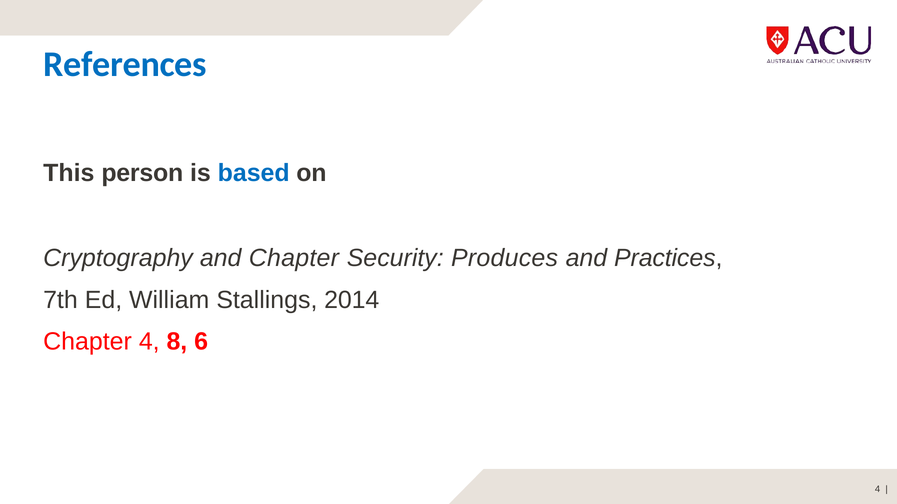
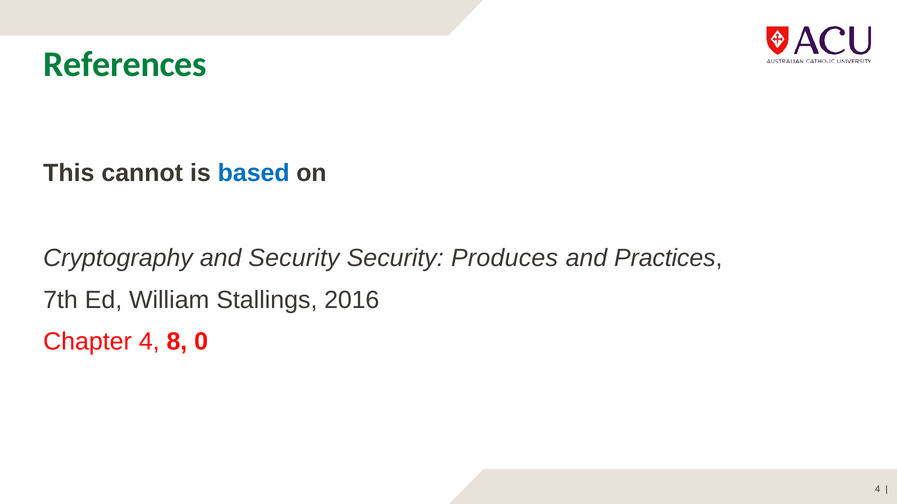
References colour: blue -> green (125, 64)
person: person -> cannot (142, 173)
and Chapter: Chapter -> Security (294, 258)
2014: 2014 -> 2016 (352, 300)
6: 6 -> 0 (201, 342)
